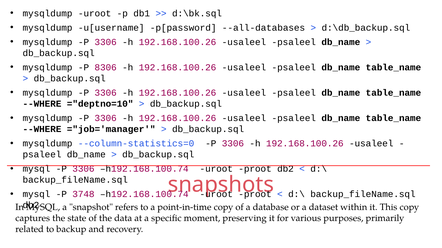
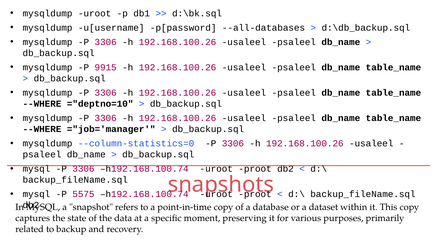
8306: 8306 -> 9915 (106, 68)
3748: 3748 -> 5575 (83, 195)
